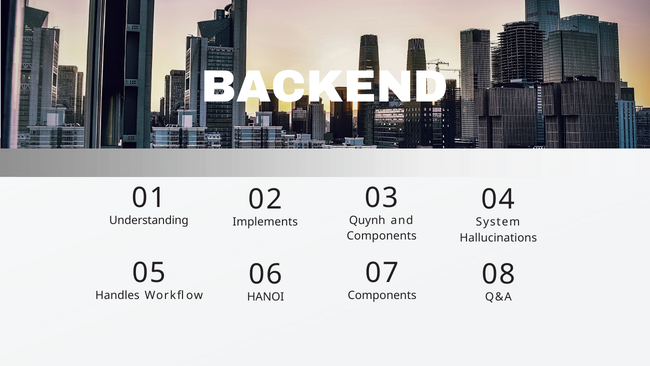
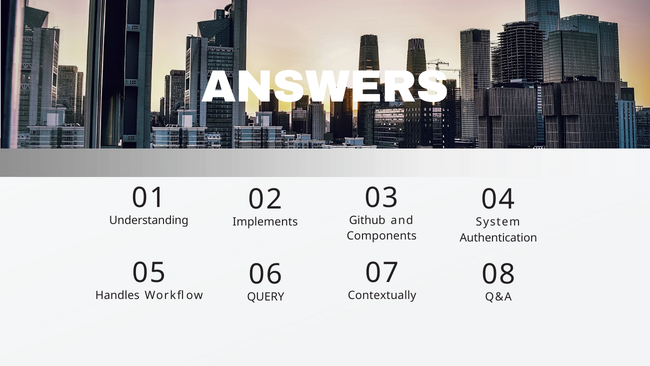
BACKEND: BACKEND -> ANSWERS (325, 87)
Quynh: Quynh -> Github (367, 220)
Hallucinations: Hallucinations -> Authentication (498, 237)
Components: Components -> Contextually (382, 295)
HANOI: HANOI -> QUERY (266, 297)
